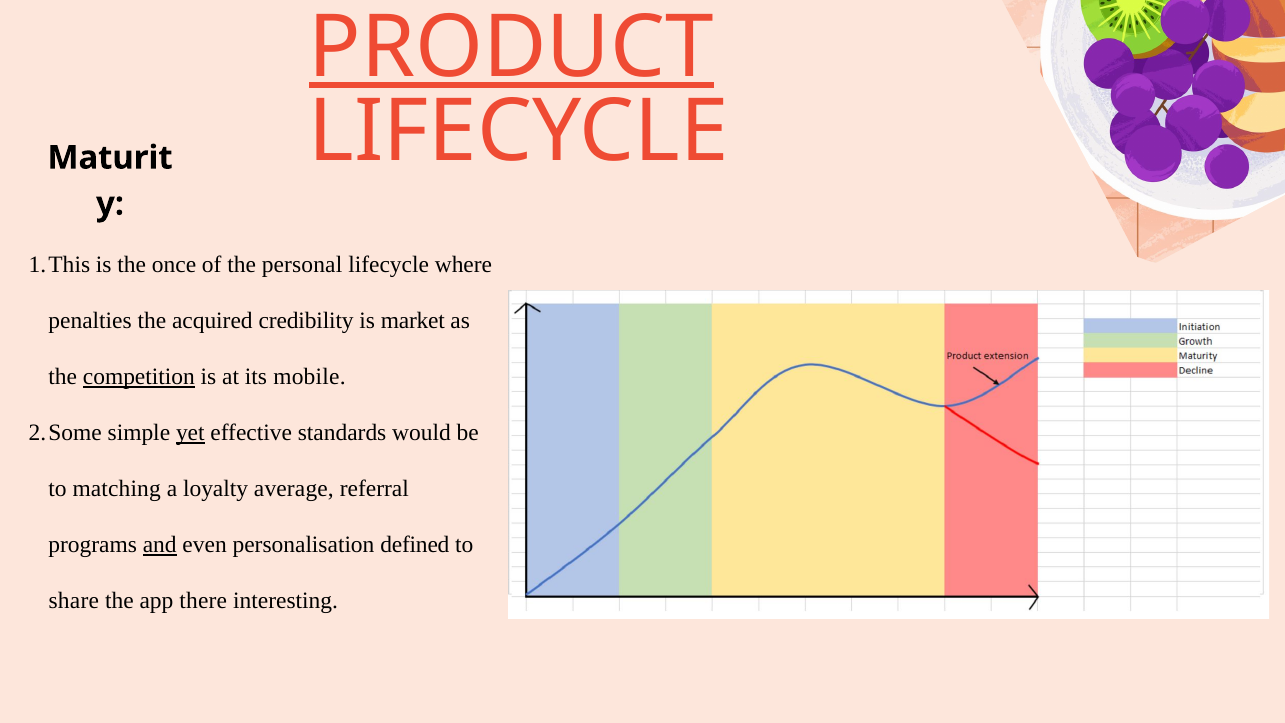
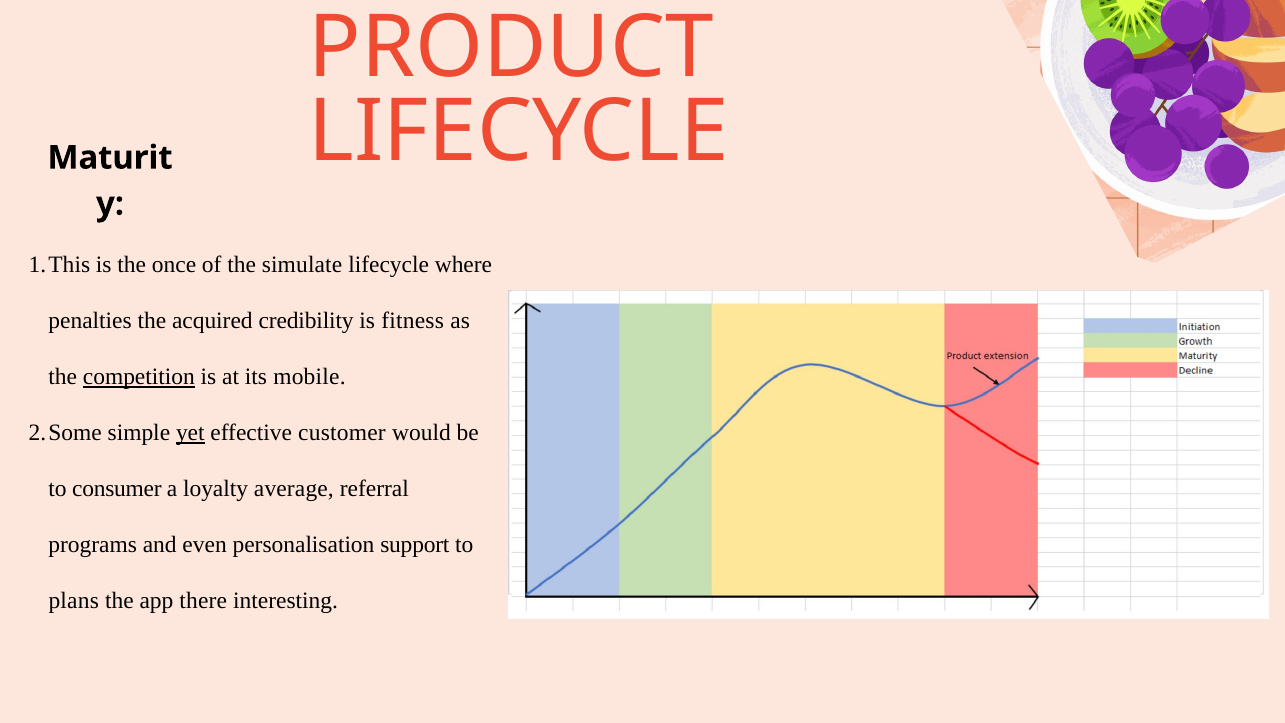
PRODUCT underline: present -> none (511, 48)
personal: personal -> simulate (302, 265)
market: market -> fitness (413, 321)
standards: standards -> customer (342, 433)
matching: matching -> consumer (117, 489)
and underline: present -> none (160, 545)
defined: defined -> support (415, 545)
share: share -> plans (74, 601)
